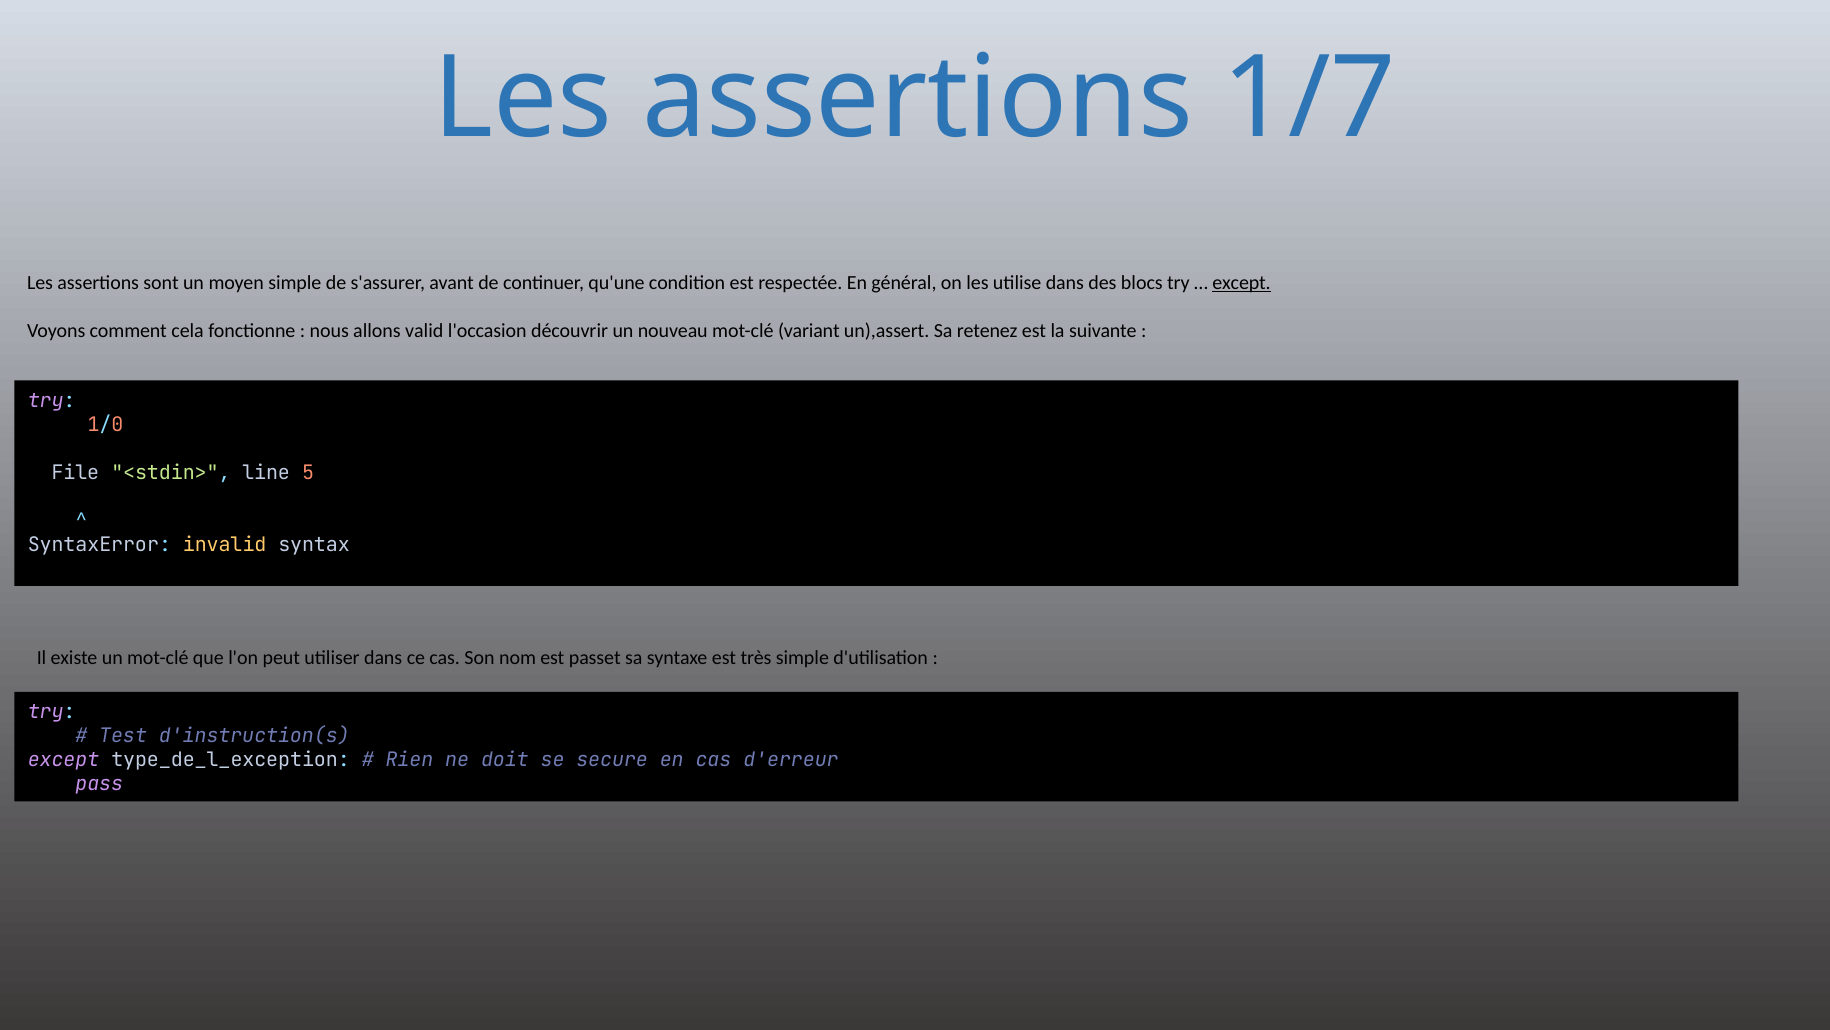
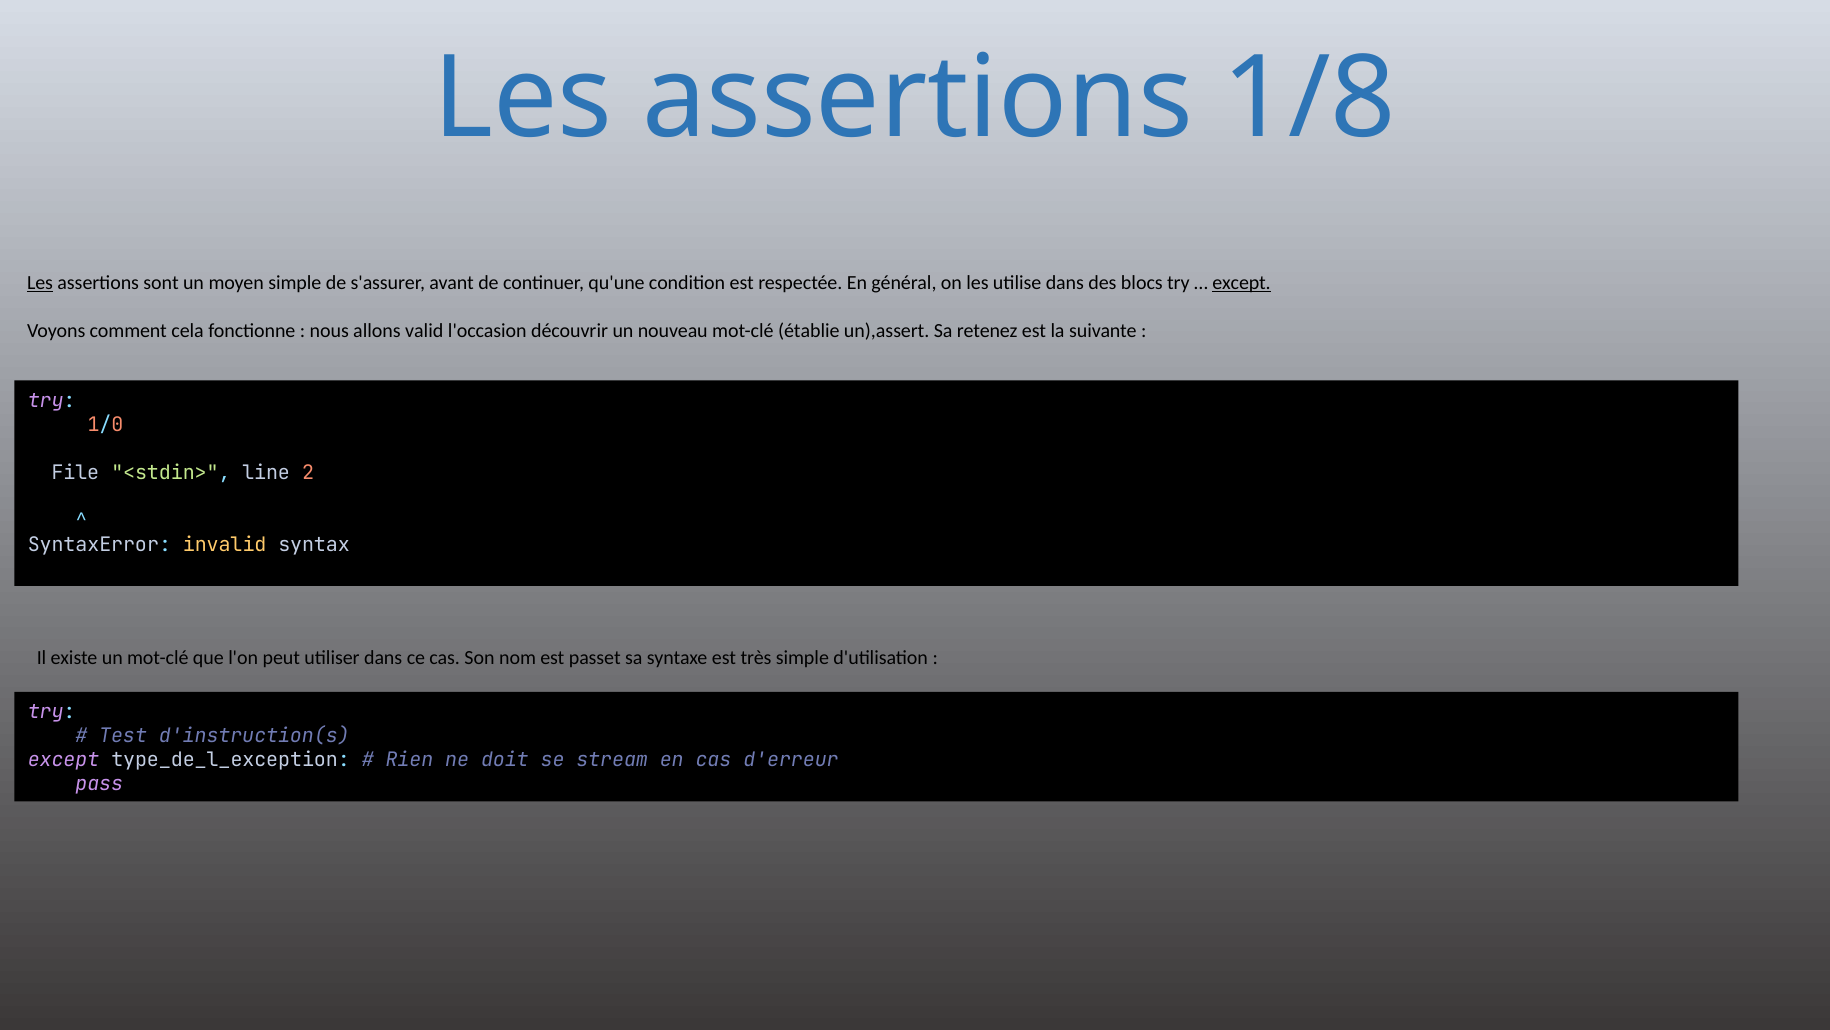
1/7: 1/7 -> 1/8 (1309, 99)
Les underline: none -> present (40, 283)
variant: variant -> établie (809, 331)
5: 5 -> 2 (308, 472)
secure: secure -> stream (612, 760)
